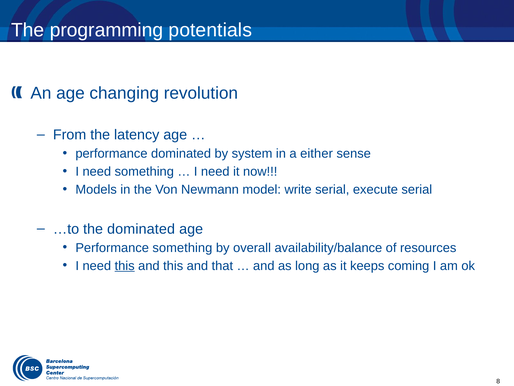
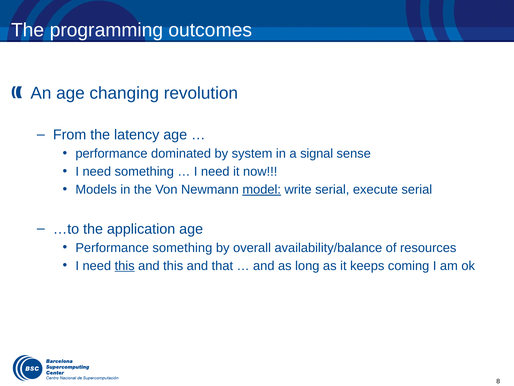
potentials: potentials -> outcomes (210, 30)
either: either -> signal (317, 153)
model underline: none -> present (262, 189)
the dominated: dominated -> application (141, 229)
